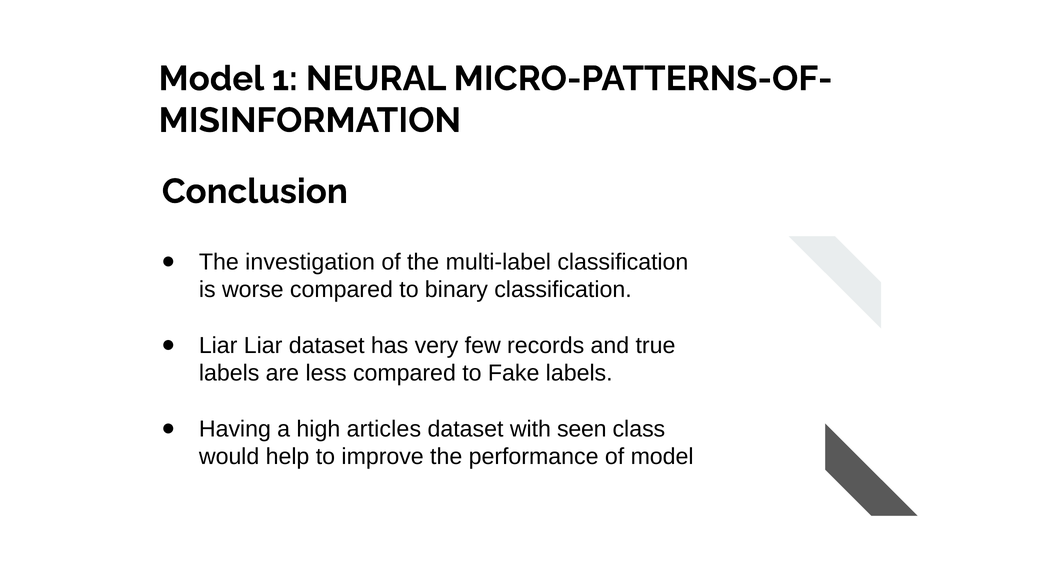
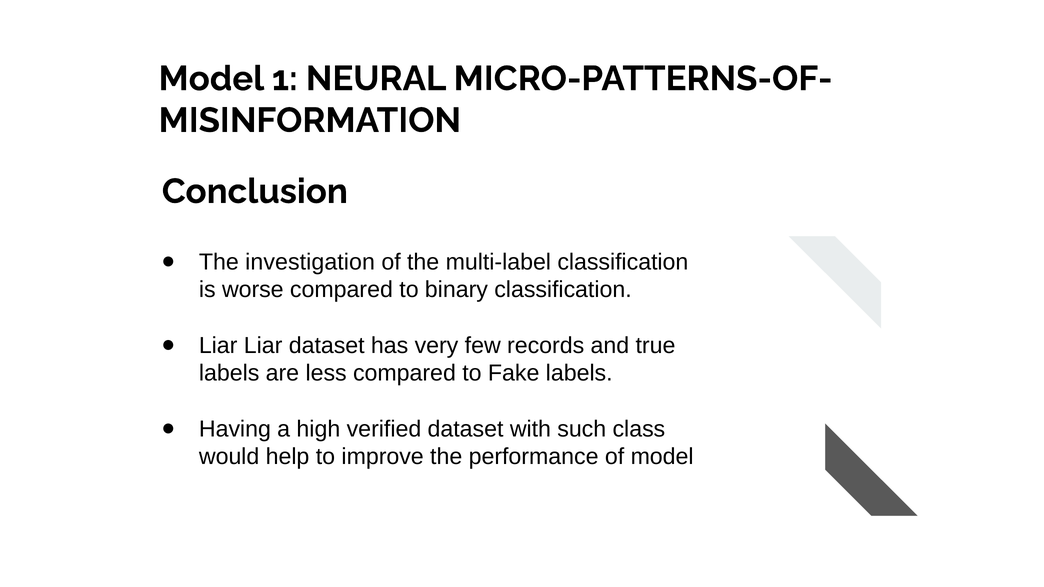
articles: articles -> verified (384, 429)
seen: seen -> such (582, 429)
